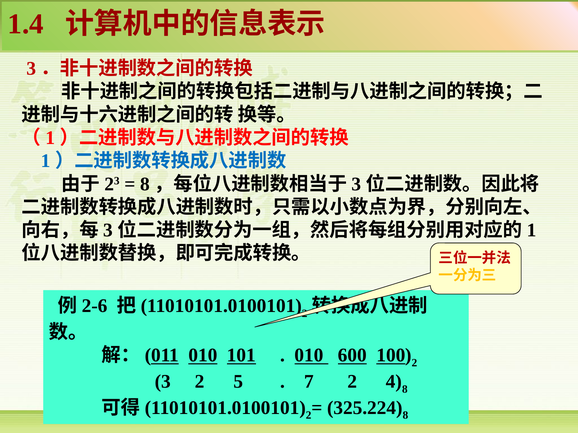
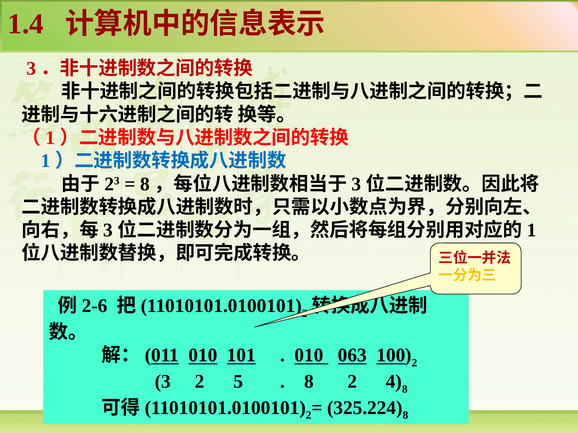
600: 600 -> 063 (352, 356)
7: 7 -> 8 (309, 382)
